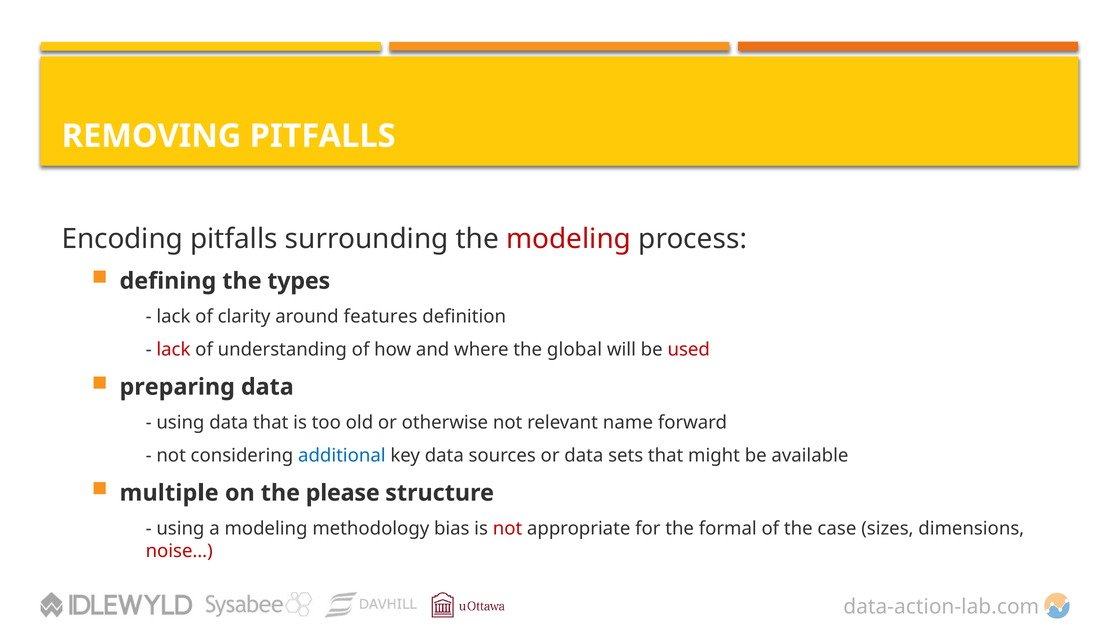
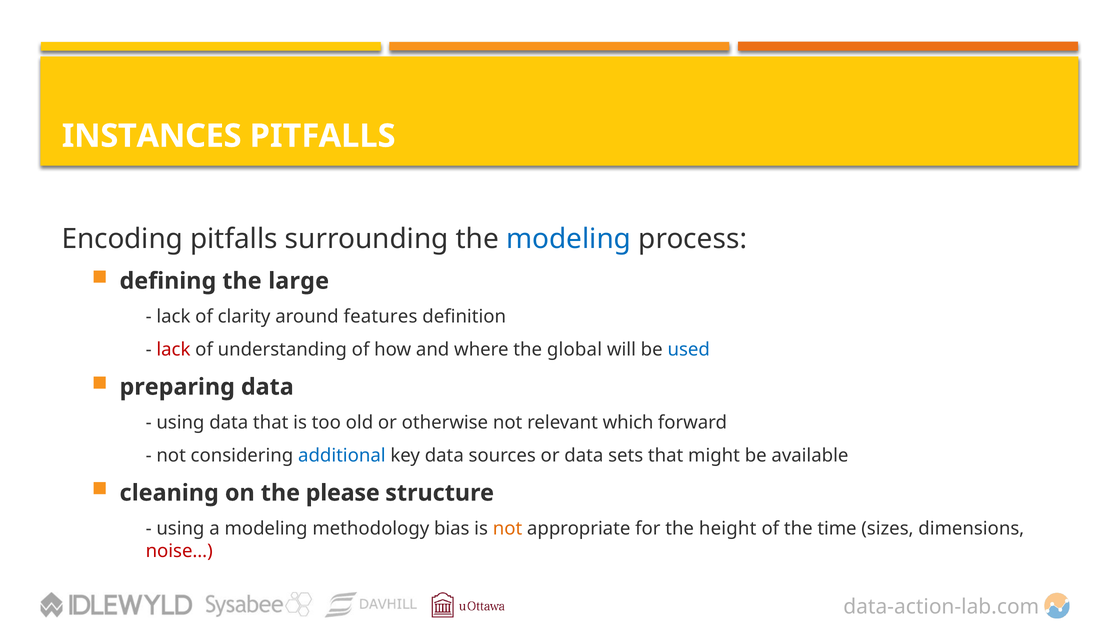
REMOVING: REMOVING -> INSTANCES (152, 136)
modeling colour: red -> blue (569, 239)
types: types -> large (299, 281)
used colour: red -> blue (689, 349)
name: name -> which (628, 422)
multiple: multiple -> cleaning (169, 493)
not colour: red -> orange (508, 528)
formal: formal -> height (728, 528)
case: case -> time (837, 528)
